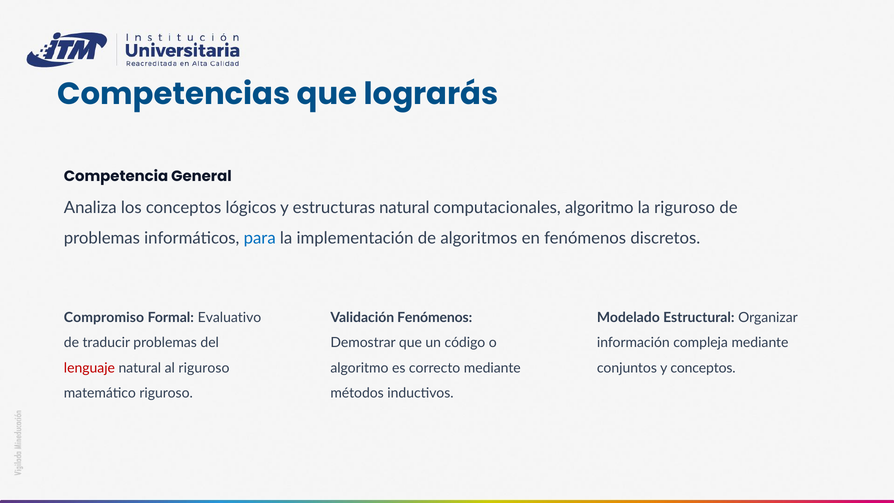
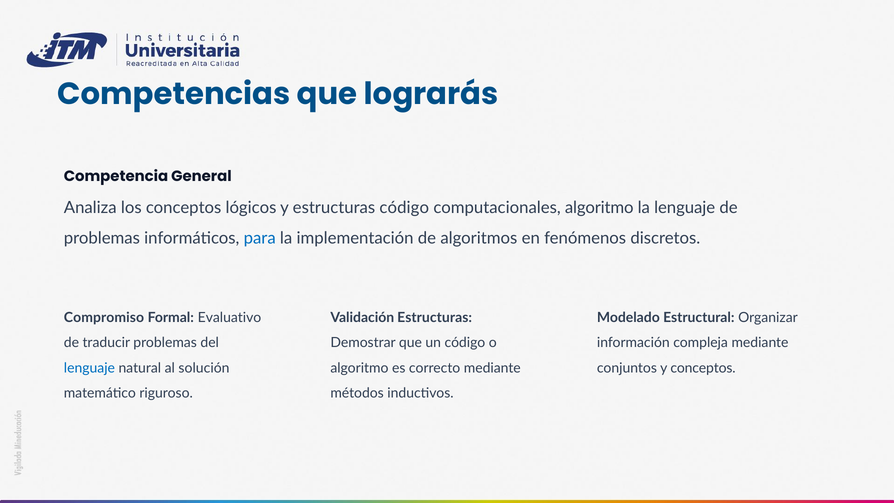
estructuras natural: natural -> código (404, 208)
la riguroso: riguroso -> lenguaje (685, 208)
Validación Fenómenos: Fenómenos -> Estructuras (435, 318)
lenguaje colour: red -> blue (89, 368)
al riguroso: riguroso -> solución (204, 368)
